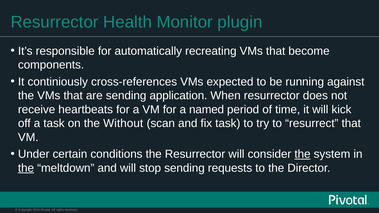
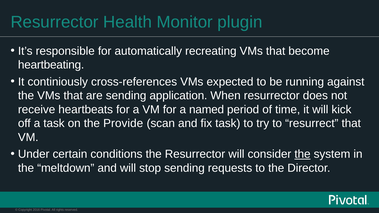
components: components -> heartbeating (51, 65)
Without: Without -> Provide (123, 124)
the underline: present -> none (26, 168)
